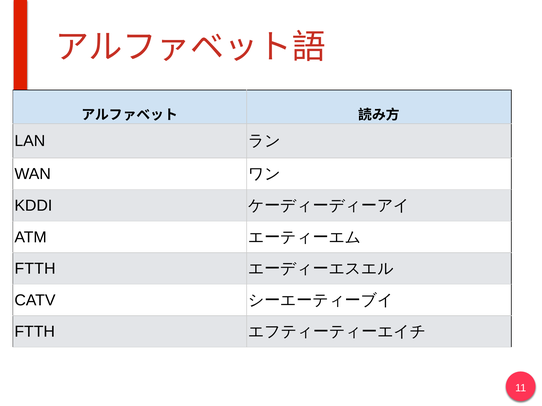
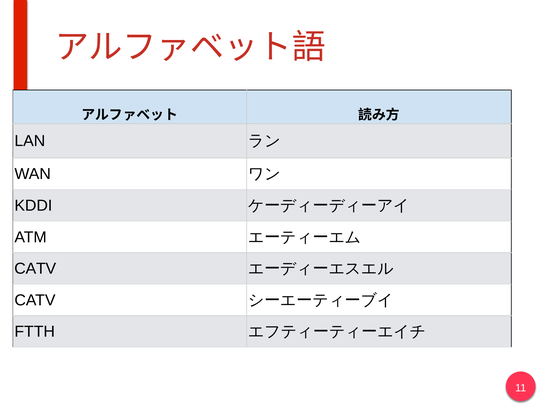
FTTH: FTTH -> CATV (35, 269)
